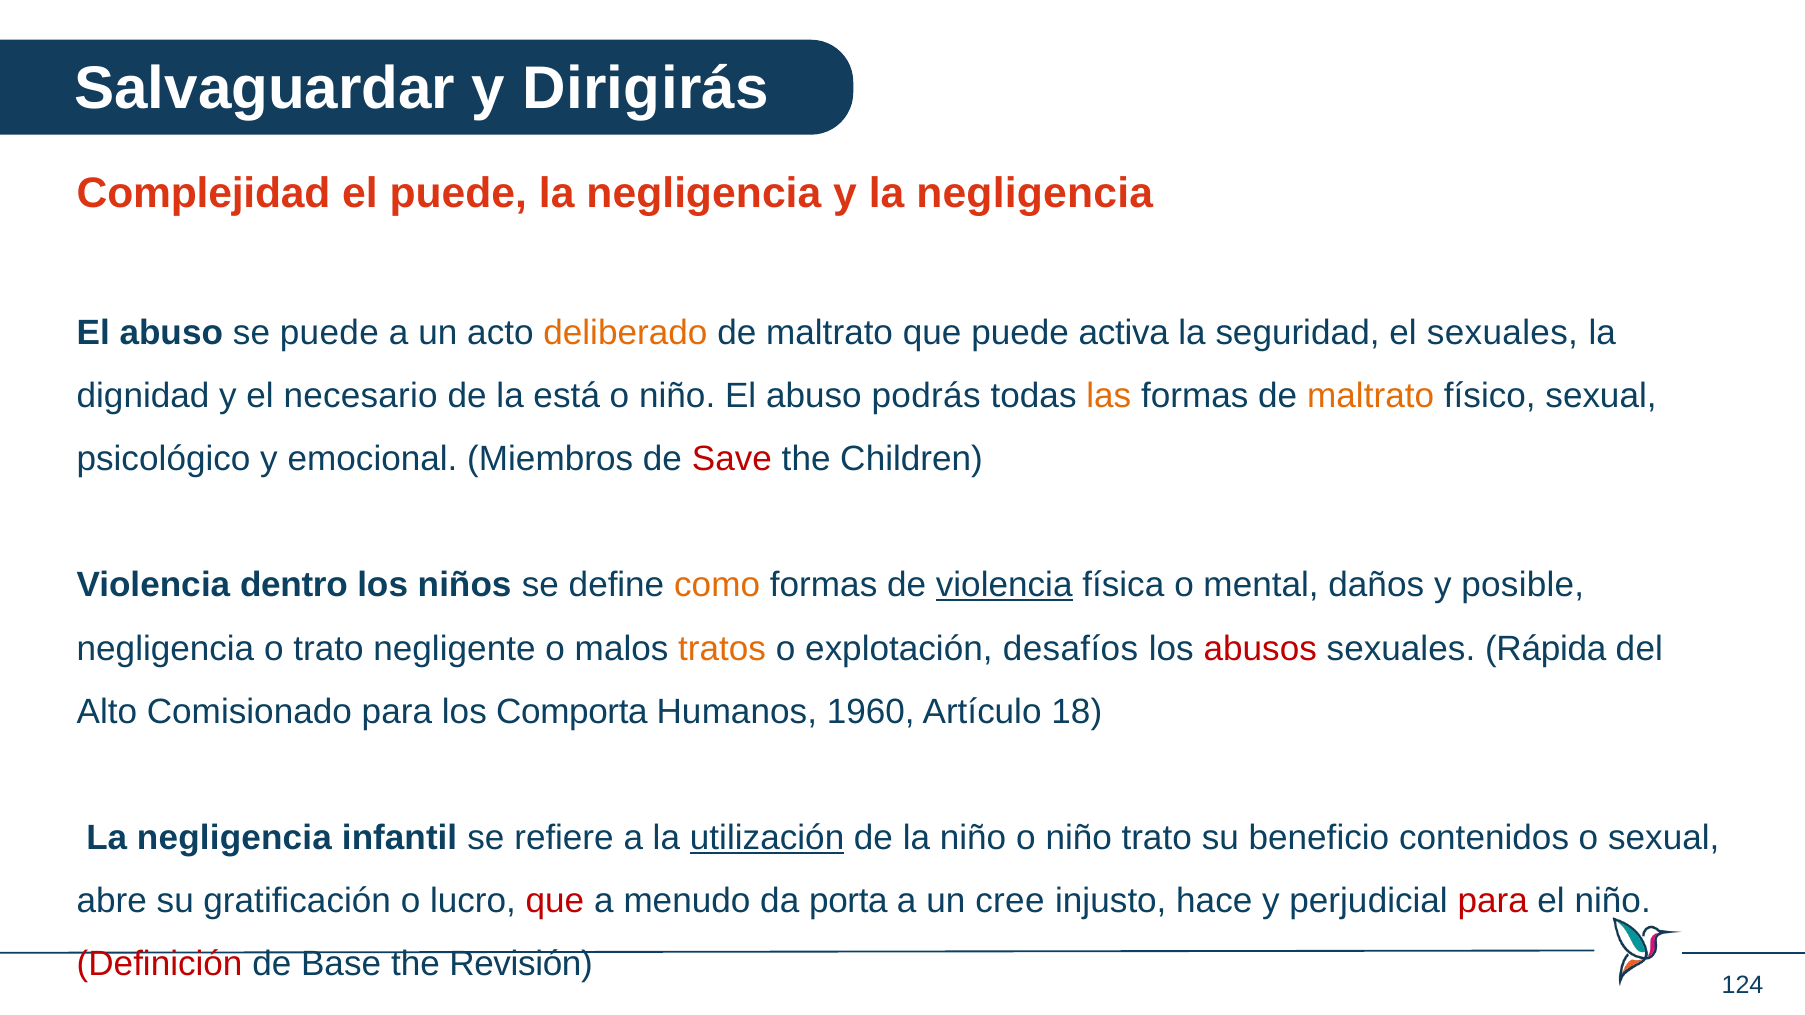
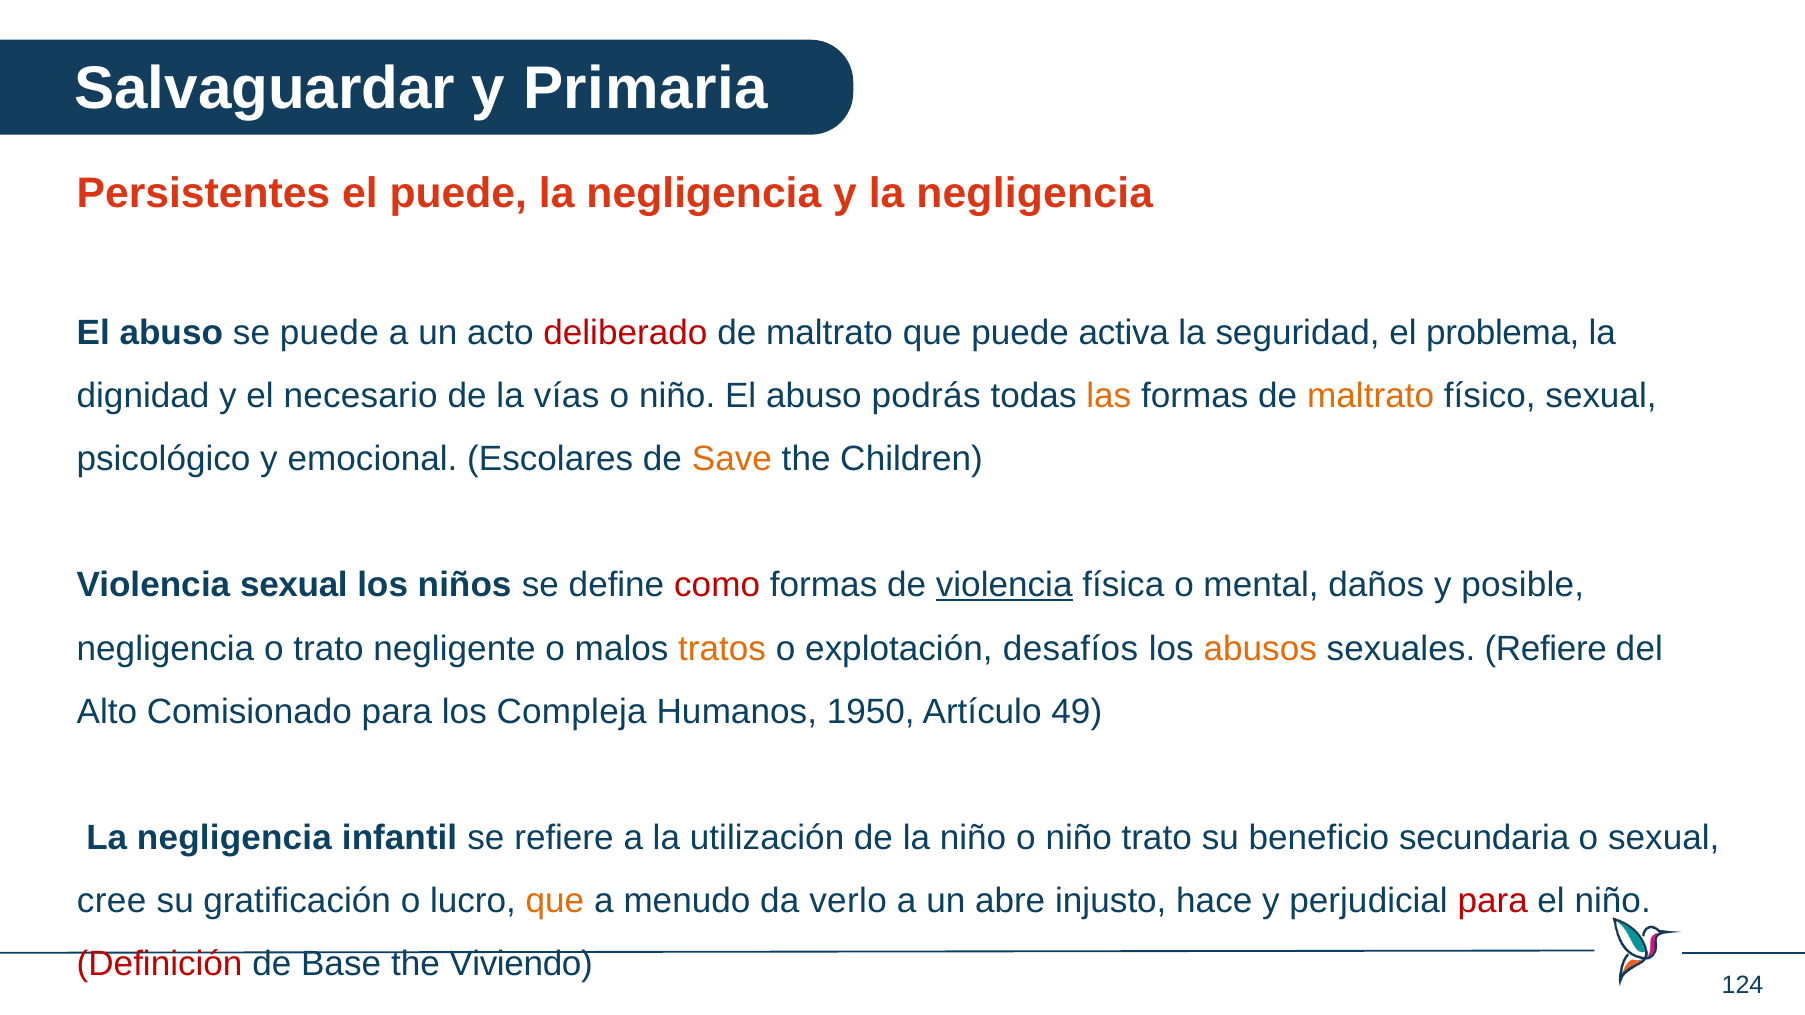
Dirigirás: Dirigirás -> Primaria (646, 88)
Complejidad: Complejidad -> Persistentes (203, 194)
deliberado colour: orange -> red (625, 333)
el sexuales: sexuales -> problema (1503, 333)
está: está -> vías (567, 396)
Miembros: Miembros -> Escolares (550, 459)
Save colour: red -> orange (732, 459)
Violencia dentro: dentro -> sexual (294, 586)
como colour: orange -> red (717, 586)
abusos colour: red -> orange (1260, 649)
sexuales Rápida: Rápida -> Refiere (1546, 649)
Comporta: Comporta -> Compleja (572, 712)
1960: 1960 -> 1950 (871, 712)
18: 18 -> 49 (1077, 712)
utilización underline: present -> none (767, 838)
contenidos: contenidos -> secundaria (1484, 838)
abre: abre -> cree (112, 901)
que colour: red -> orange (555, 901)
porta: porta -> verlo (848, 901)
cree: cree -> abre (1010, 901)
Revisión: Revisión -> Viviendo (521, 965)
